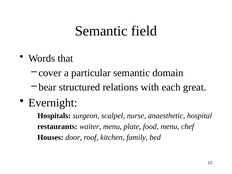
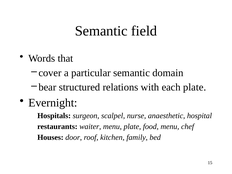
each great: great -> plate (195, 87)
